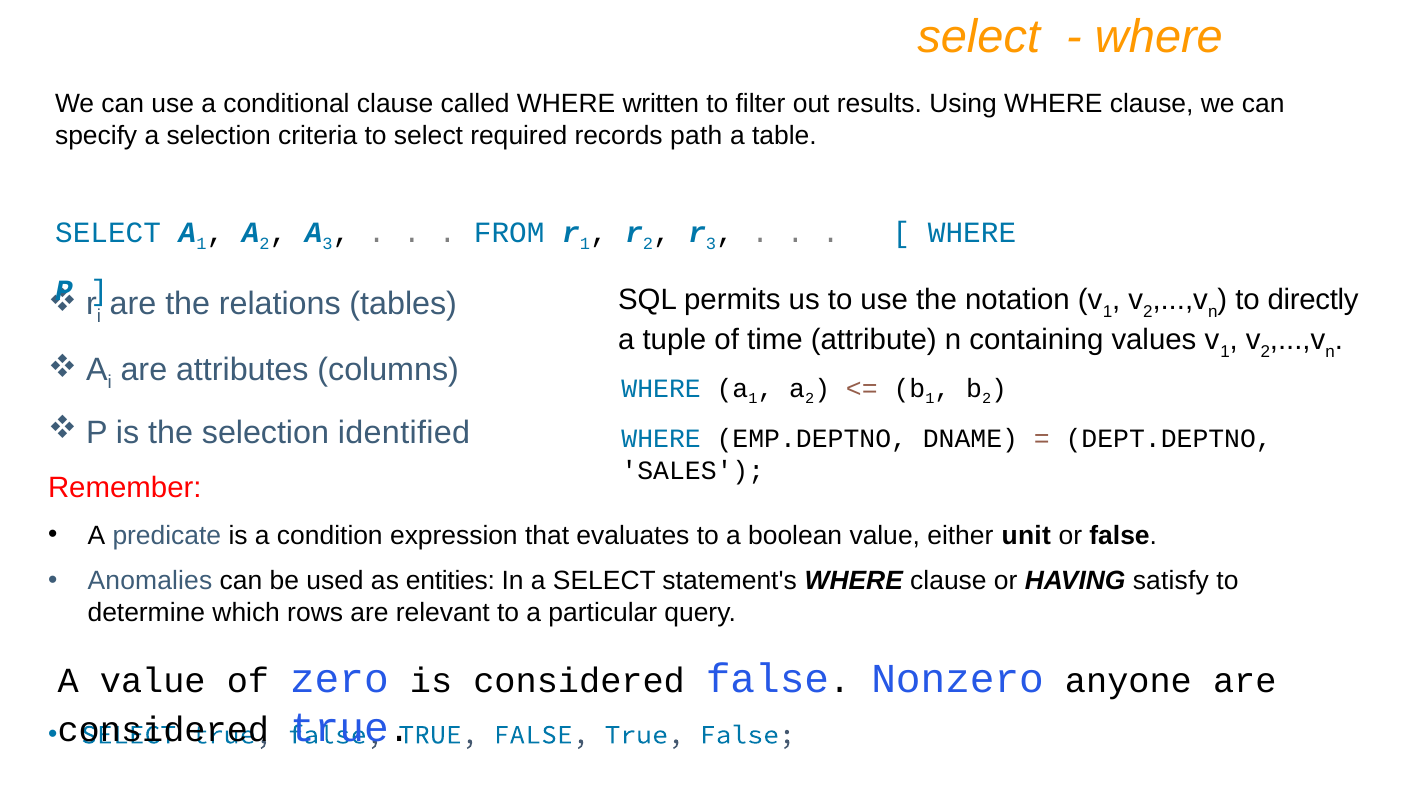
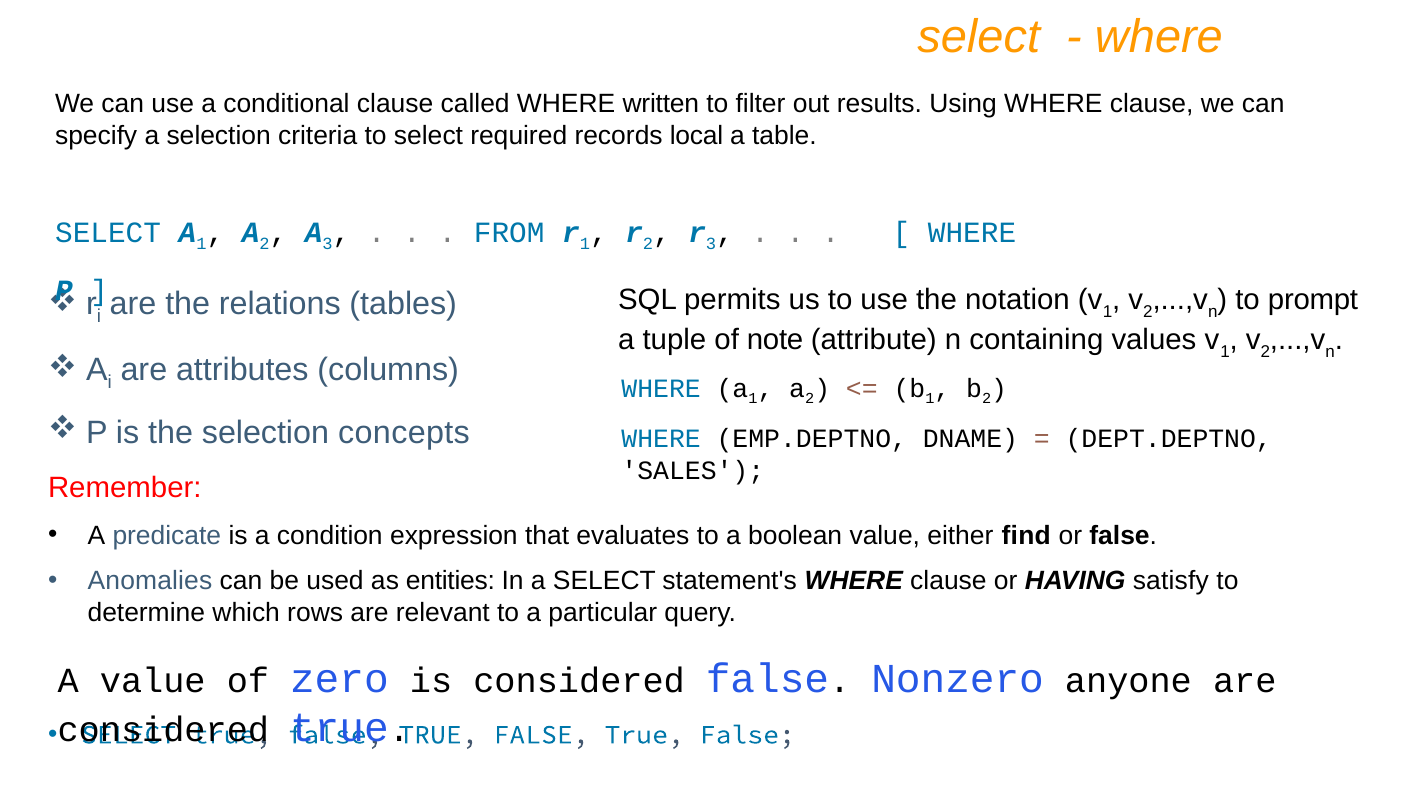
path: path -> local (697, 136)
directly: directly -> prompt (1313, 300)
time: time -> note (775, 340)
identified: identified -> concepts (404, 433)
unit: unit -> find (1026, 535)
